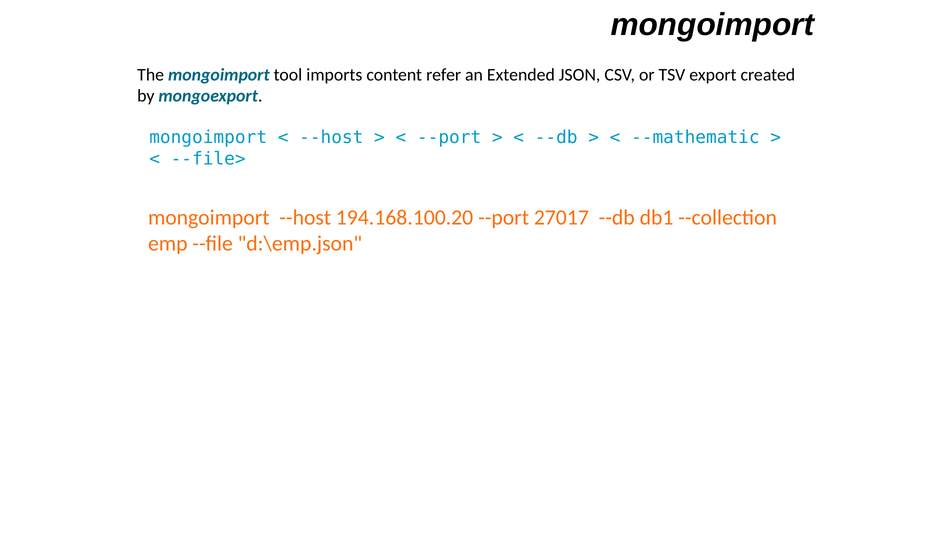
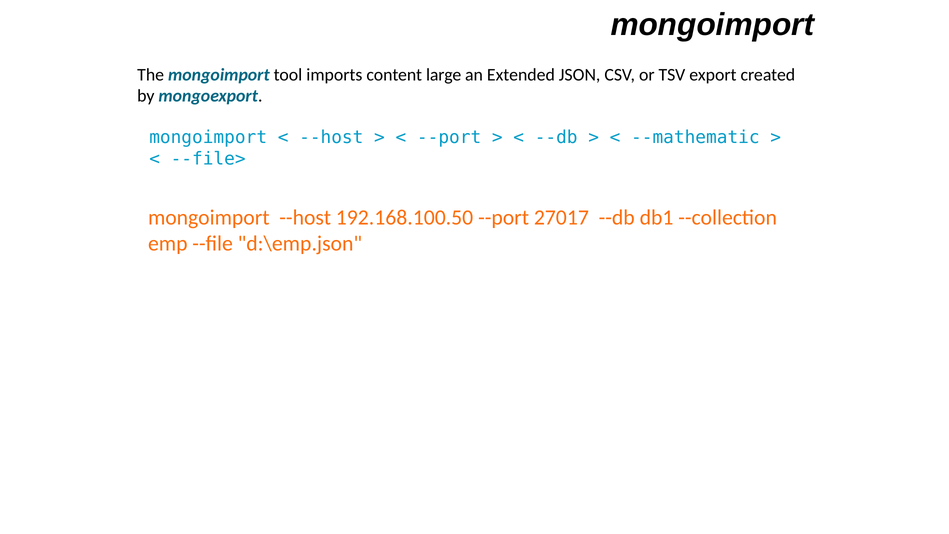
refer: refer -> large (444, 75)
194.168.100.20: 194.168.100.20 -> 192.168.100.50 (405, 217)
